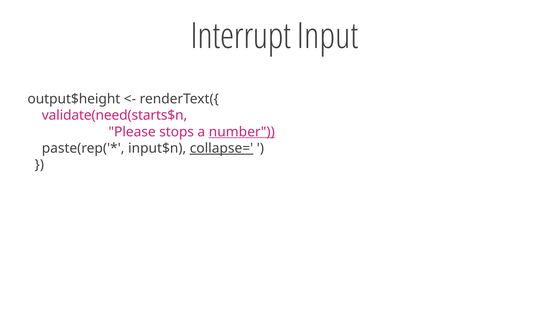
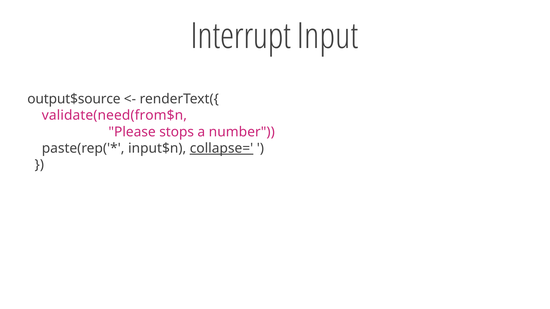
output$height: output$height -> output$source (74, 99)
validate(need(starts$n: validate(need(starts$n -> validate(need(from$n (114, 115)
number underline: present -> none (242, 132)
